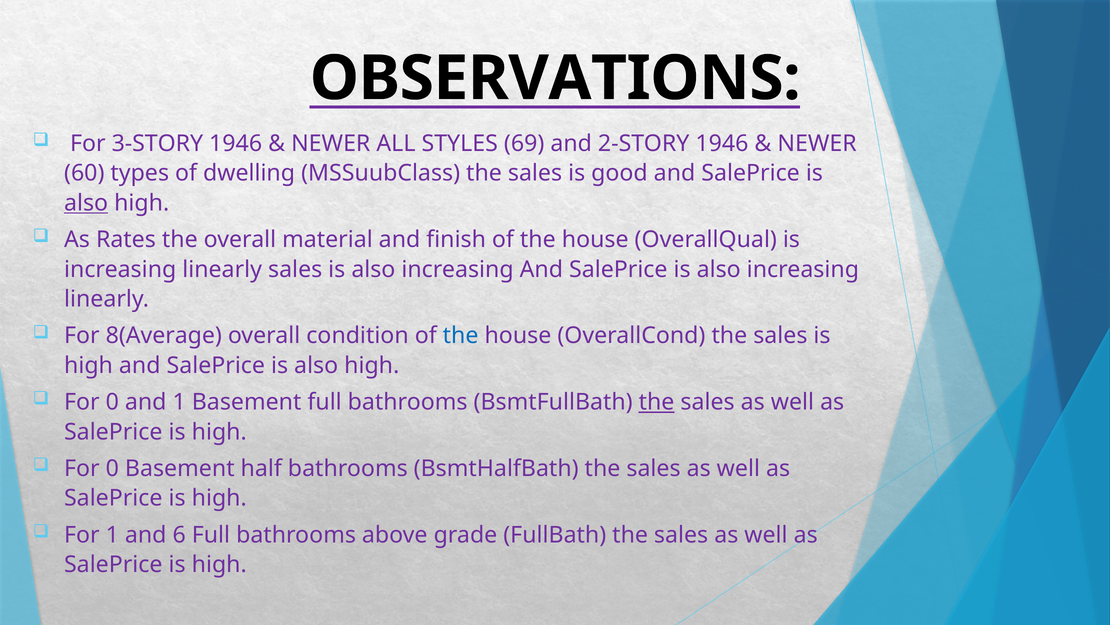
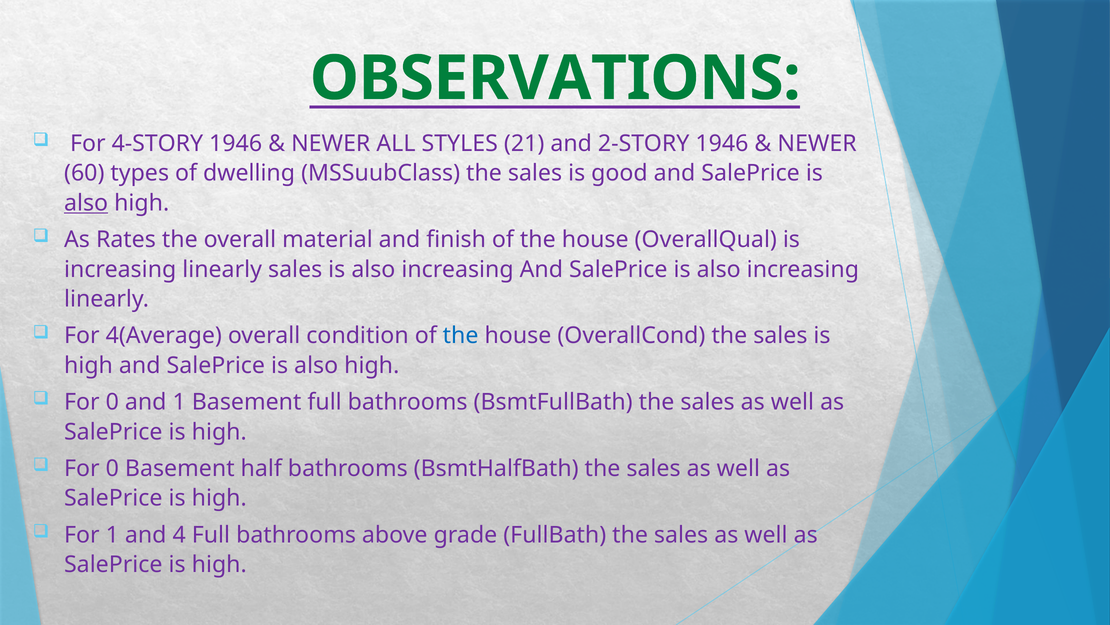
OBSERVATIONS colour: black -> green (555, 78)
3-STORY: 3-STORY -> 4-STORY (157, 143)
69: 69 -> 21 (524, 143)
8(Average: 8(Average -> 4(Average (164, 335)
the underline: present -> none (657, 402)
6: 6 -> 4 (179, 534)
